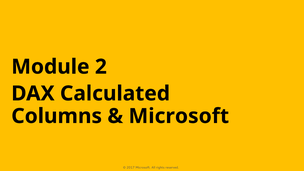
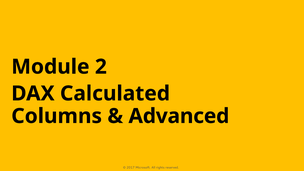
Microsoft: Microsoft -> Advanced (179, 116)
